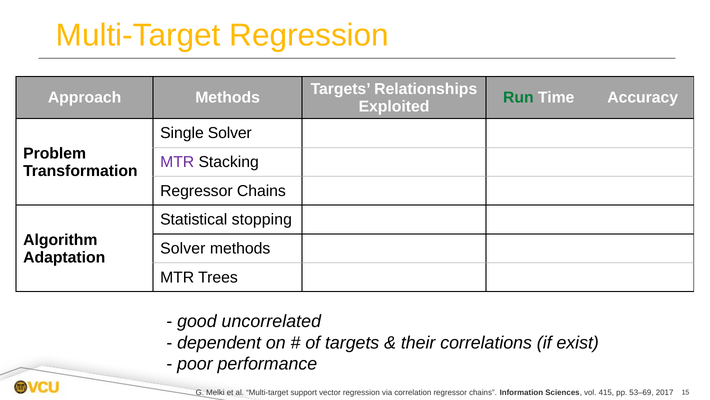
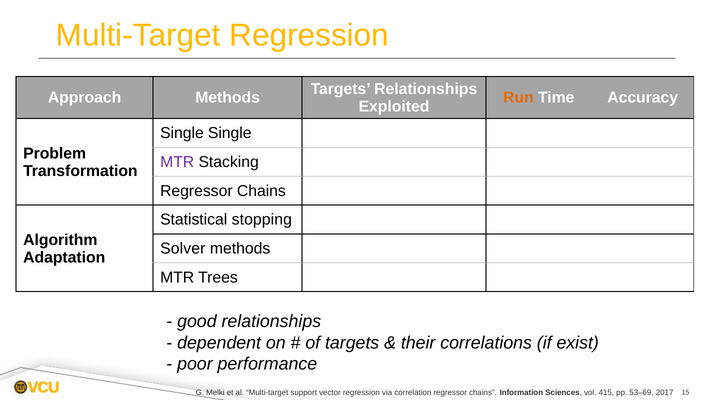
Run colour: green -> orange (518, 98)
Single Solver: Solver -> Single (230, 133)
good uncorrelated: uncorrelated -> relationships (271, 321)
